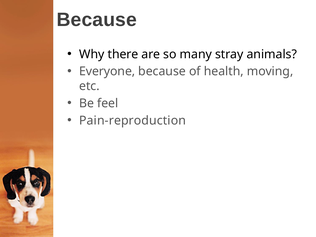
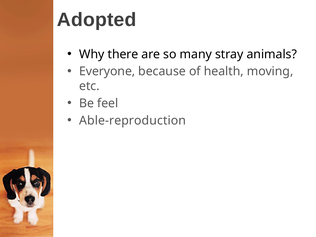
Because: Because -> Adopted (97, 20)
Pain-reproduction: Pain-reproduction -> Able-reproduction (133, 120)
